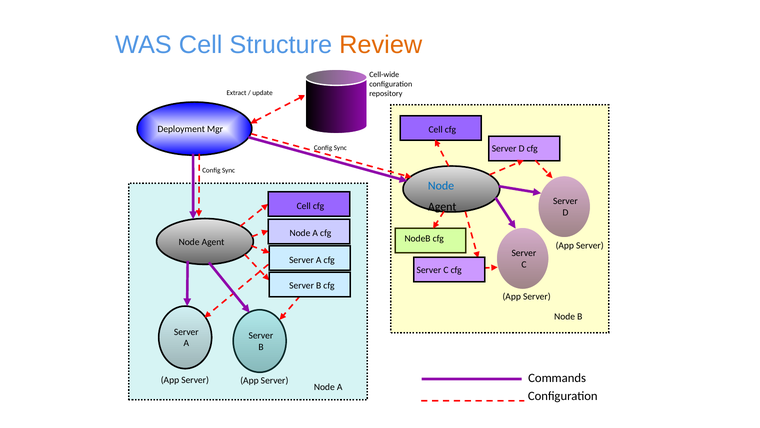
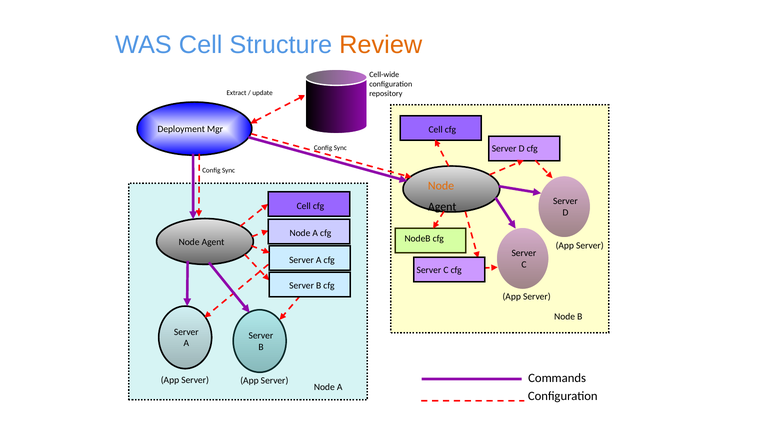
Node colour: blue -> orange (441, 186)
